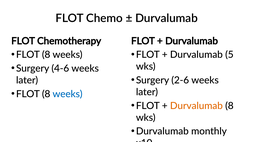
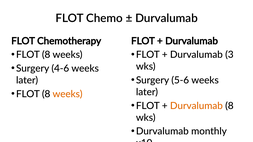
5: 5 -> 3 (229, 55)
2-6: 2-6 -> 5-6 (180, 80)
weeks colour: blue -> orange (68, 94)
